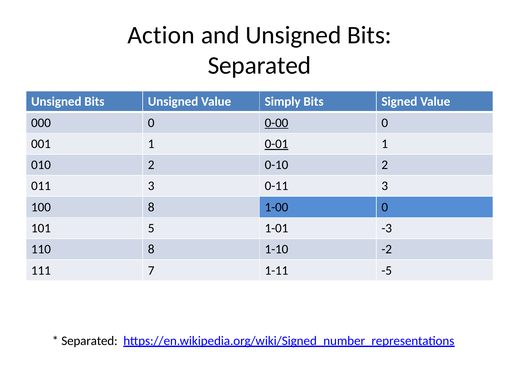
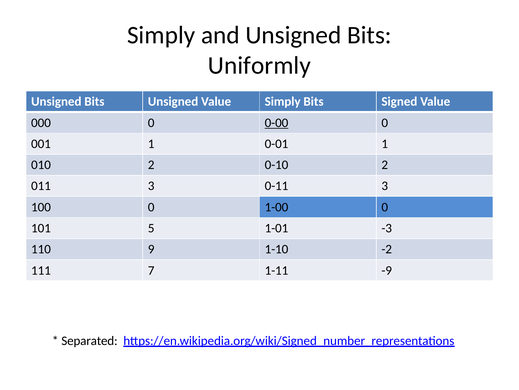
Action: Action -> Simply (161, 35)
Separated: Separated -> Uniformly (259, 65)
0-01 underline: present -> none (276, 144)
100 8: 8 -> 0 (151, 207)
110 8: 8 -> 9 (151, 249)
-5: -5 -> -9 (387, 270)
